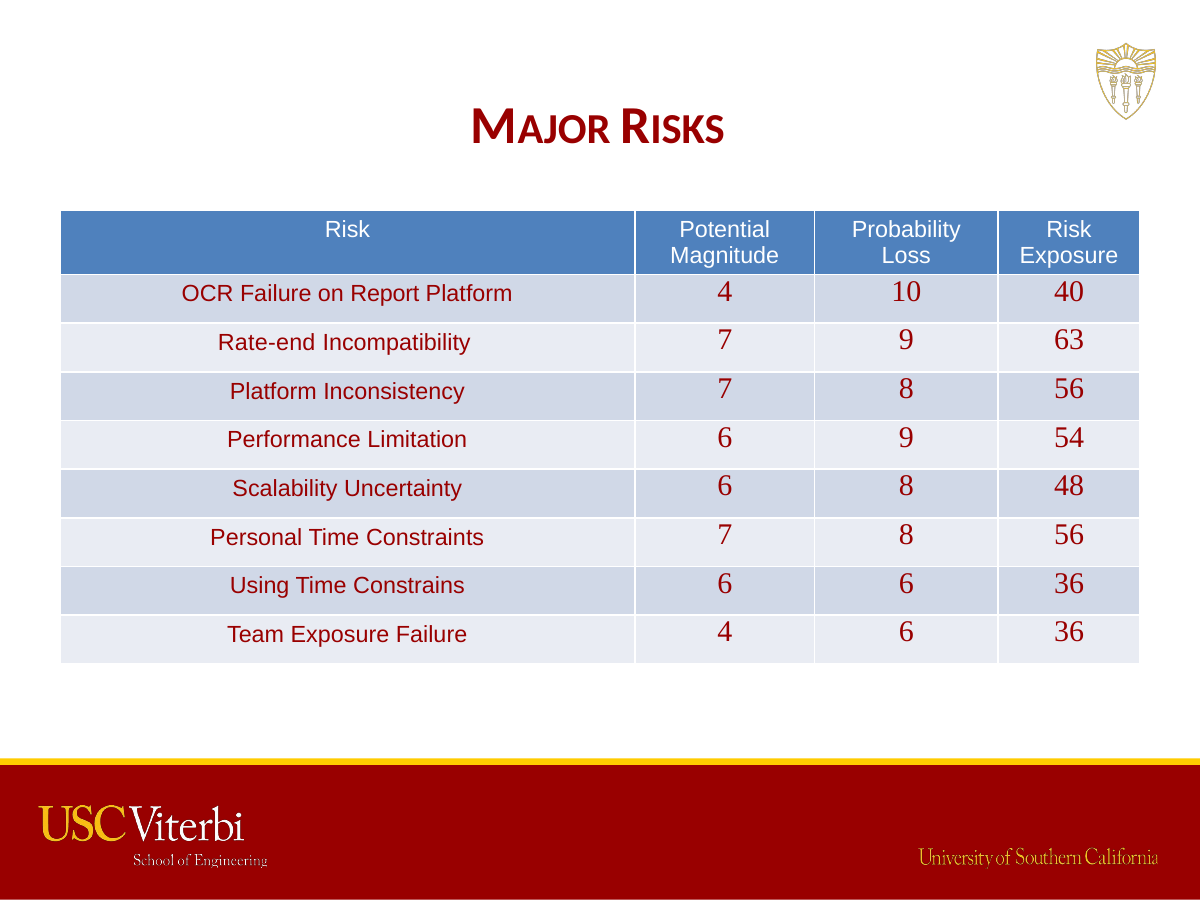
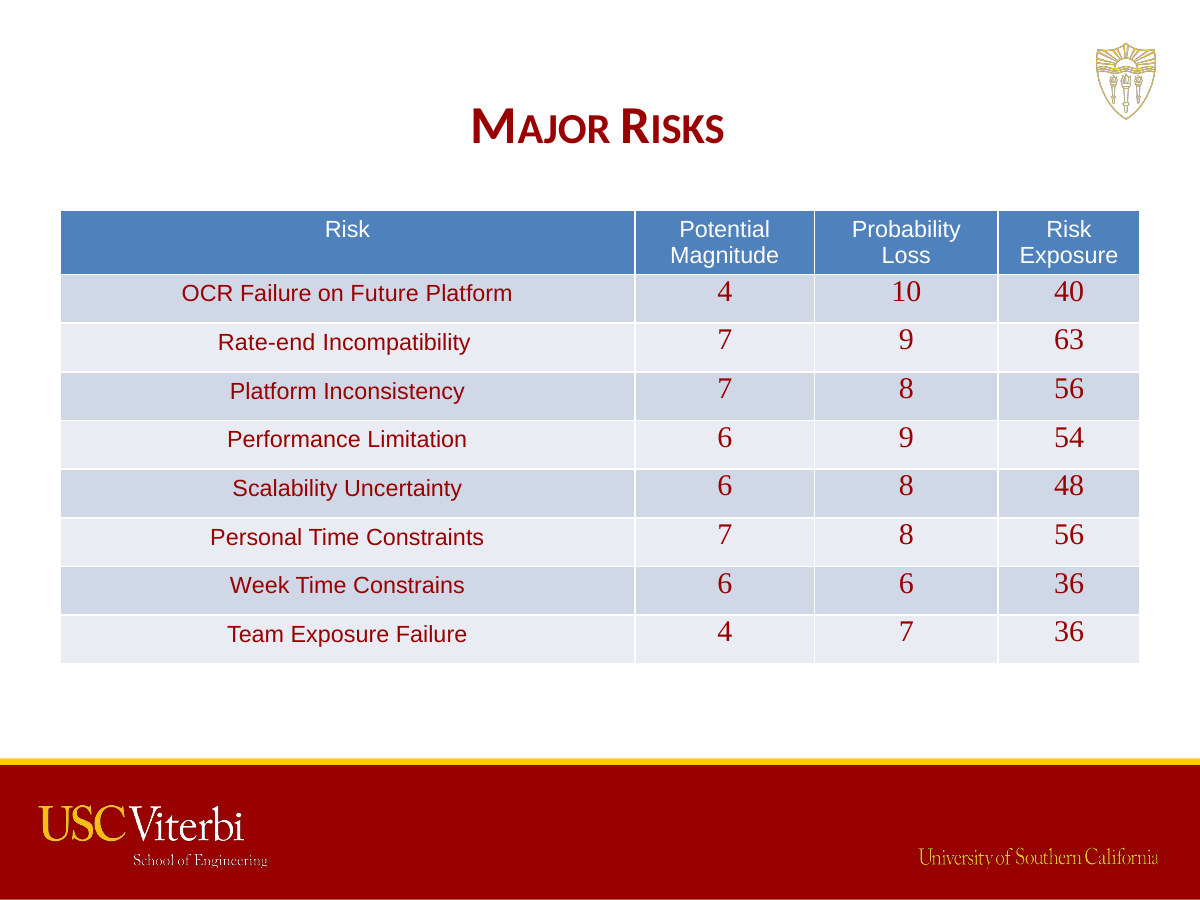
Report: Report -> Future (385, 294)
Using: Using -> Week (260, 586)
4 6: 6 -> 7 (906, 632)
